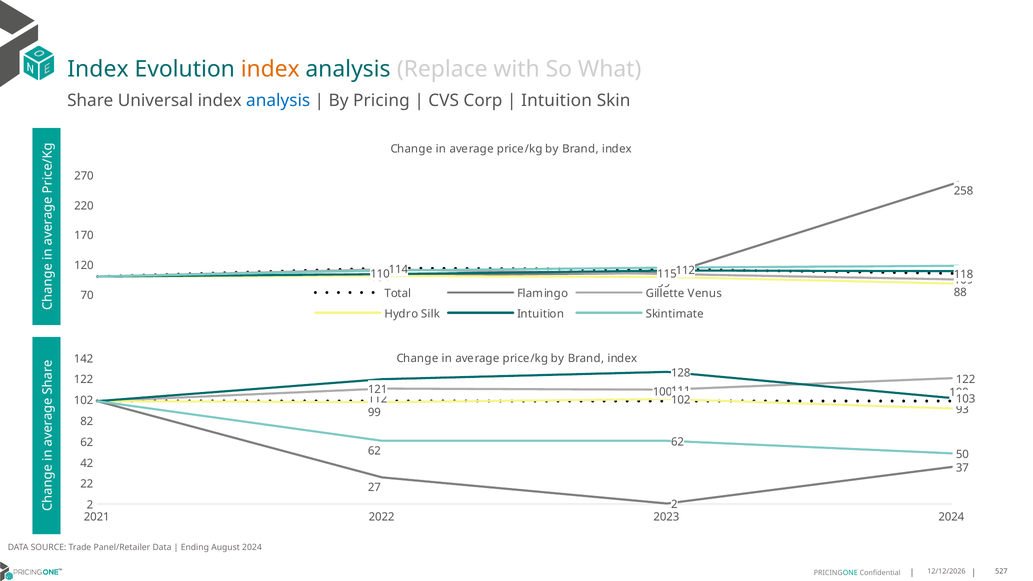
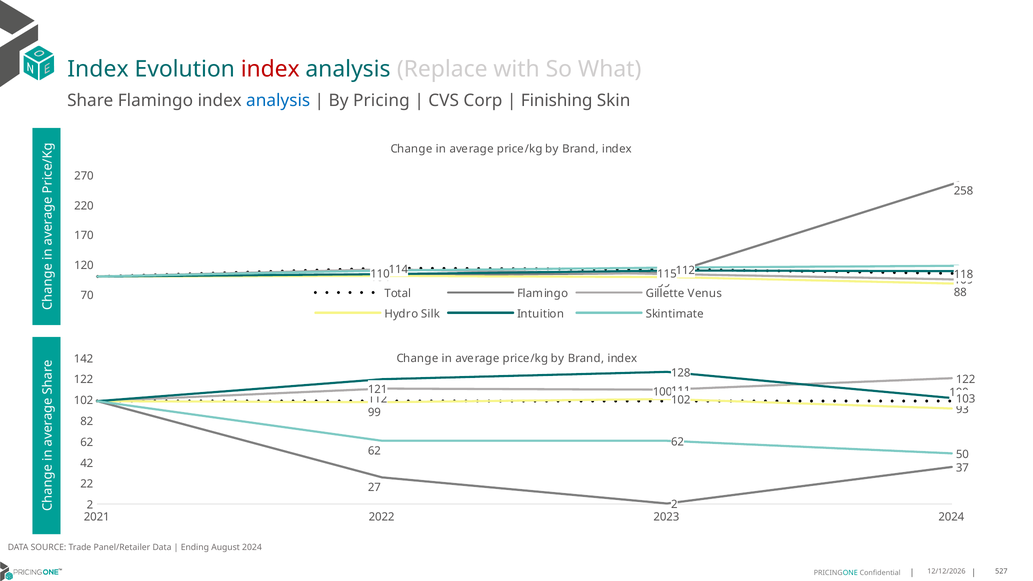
index colour: orange -> red (270, 69)
Share Universal: Universal -> Flamingo (155, 101)
Intuition: Intuition -> Finishing (557, 101)
